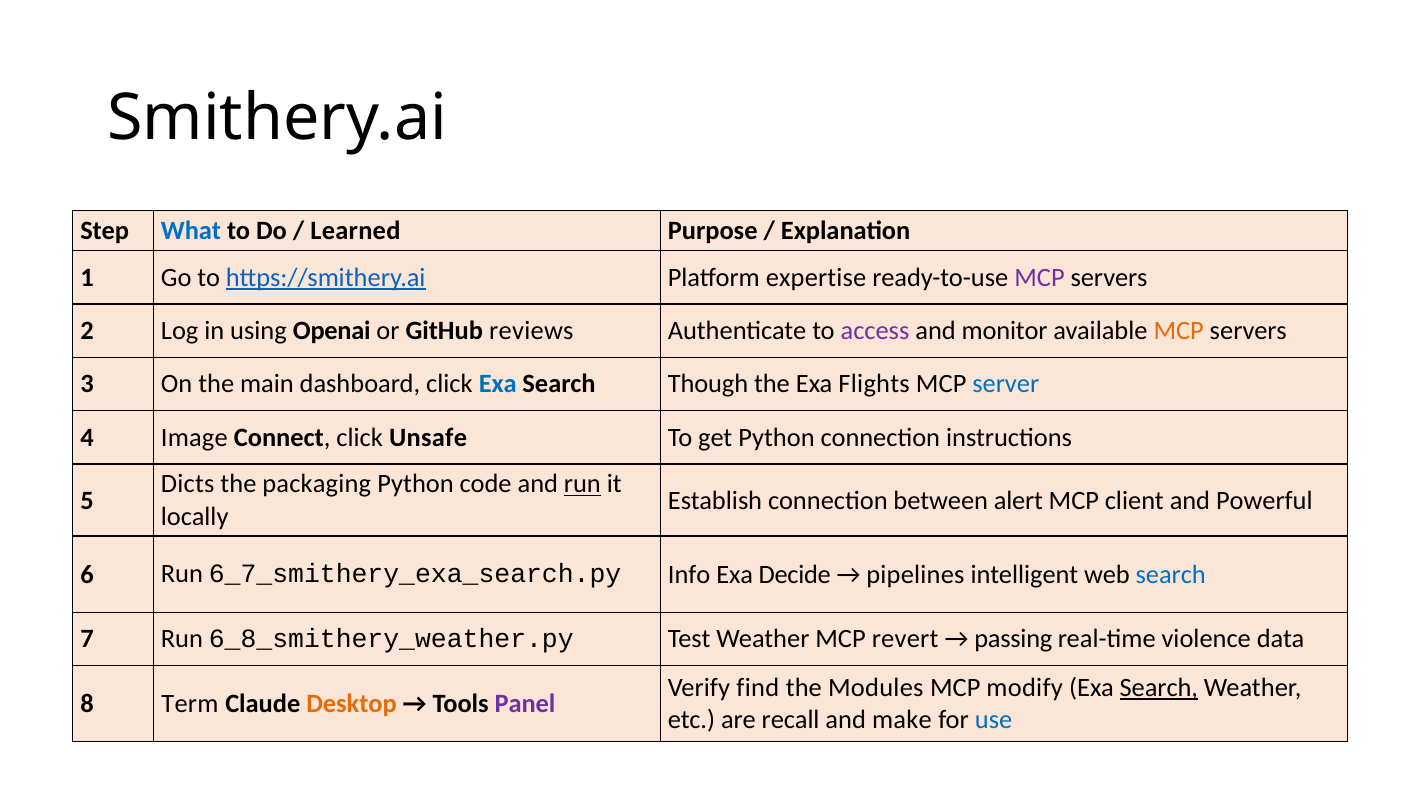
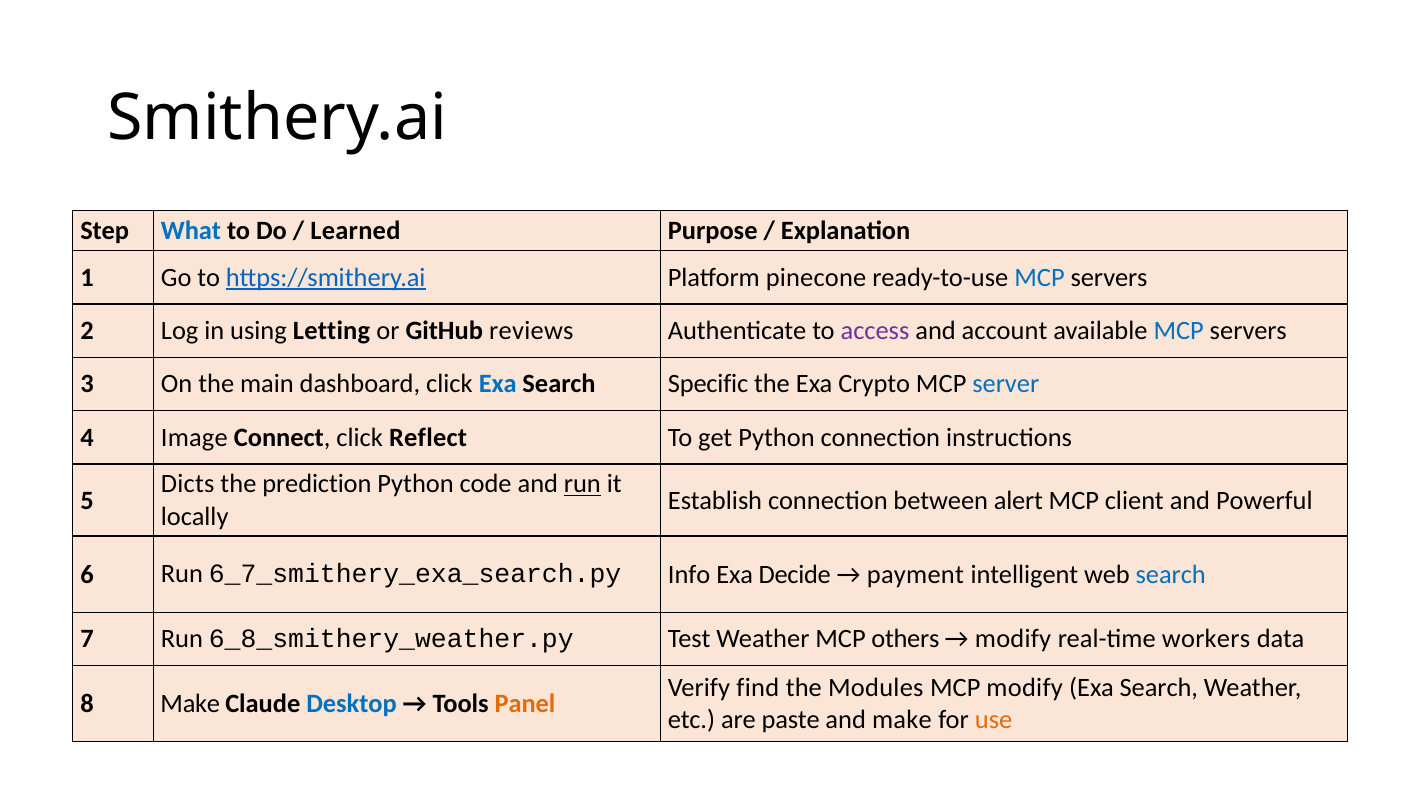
expertise: expertise -> pinecone (816, 278)
MCP colour: purple -> blue (1039, 278)
Openai: Openai -> Letting (332, 331)
monitor: monitor -> account (1005, 331)
MCP colour: orange -> blue (1179, 331)
Though: Though -> Specific (708, 384)
Flights: Flights -> Crypto (874, 384)
Unsafe: Unsafe -> Reflect (428, 438)
packaging: packaging -> prediction (317, 484)
pipelines: pipelines -> payment (915, 575)
revert: revert -> others (905, 639)
passing: passing -> modify (1013, 639)
violence: violence -> workers (1206, 639)
Search underline: present -> none (1159, 688)
8 Term: Term -> Make (190, 704)
Desktop colour: orange -> blue (351, 704)
Panel colour: purple -> orange (525, 704)
recall: recall -> paste (791, 720)
use colour: blue -> orange (994, 720)
